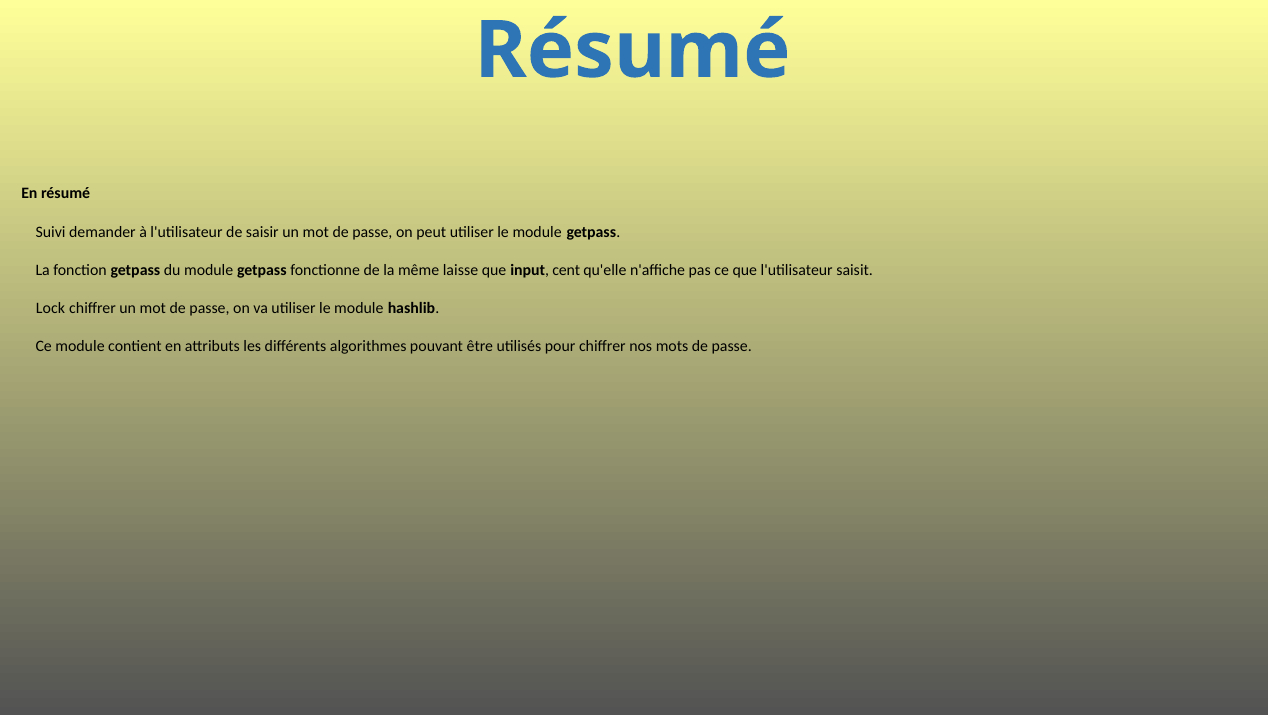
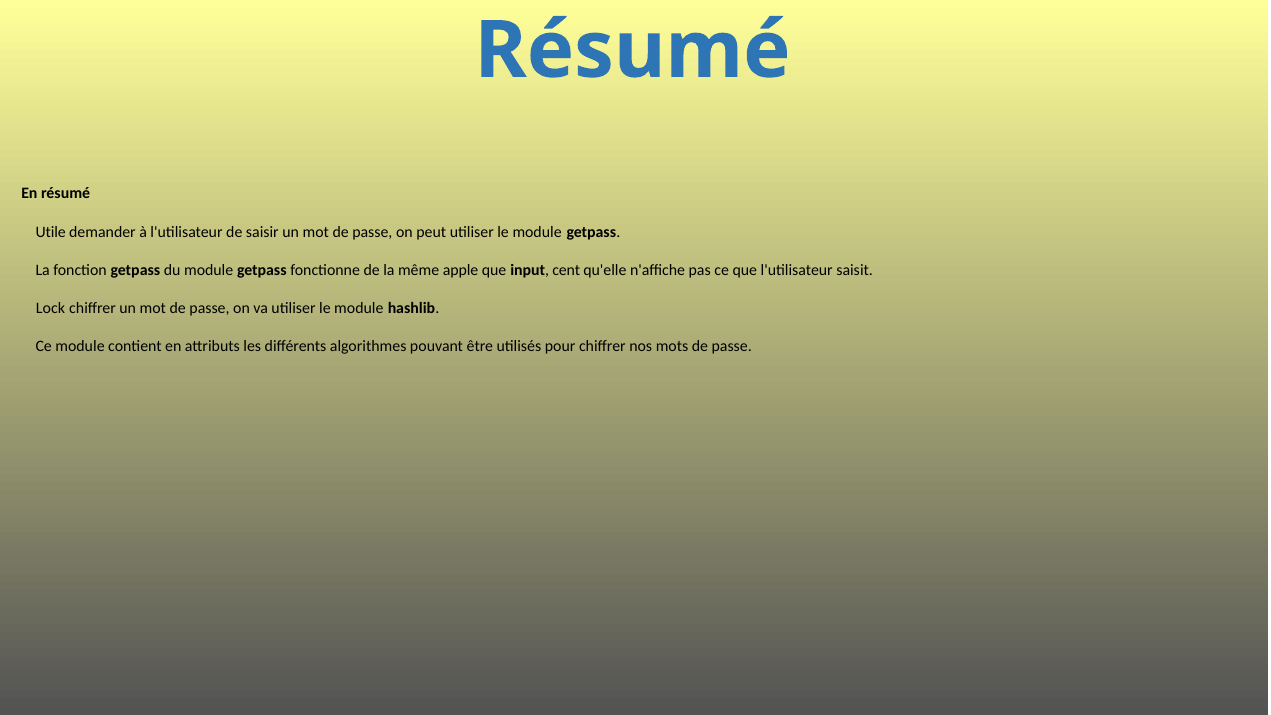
Suivi: Suivi -> Utile (51, 232)
laisse: laisse -> apple (461, 270)
